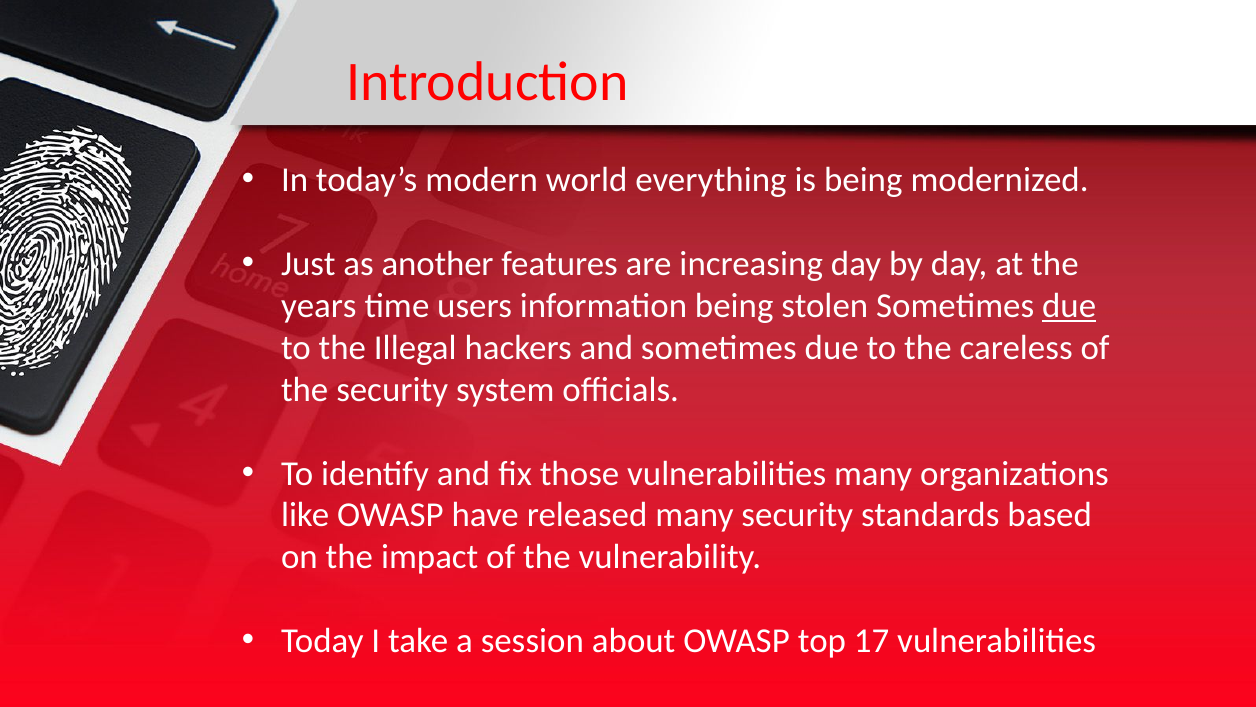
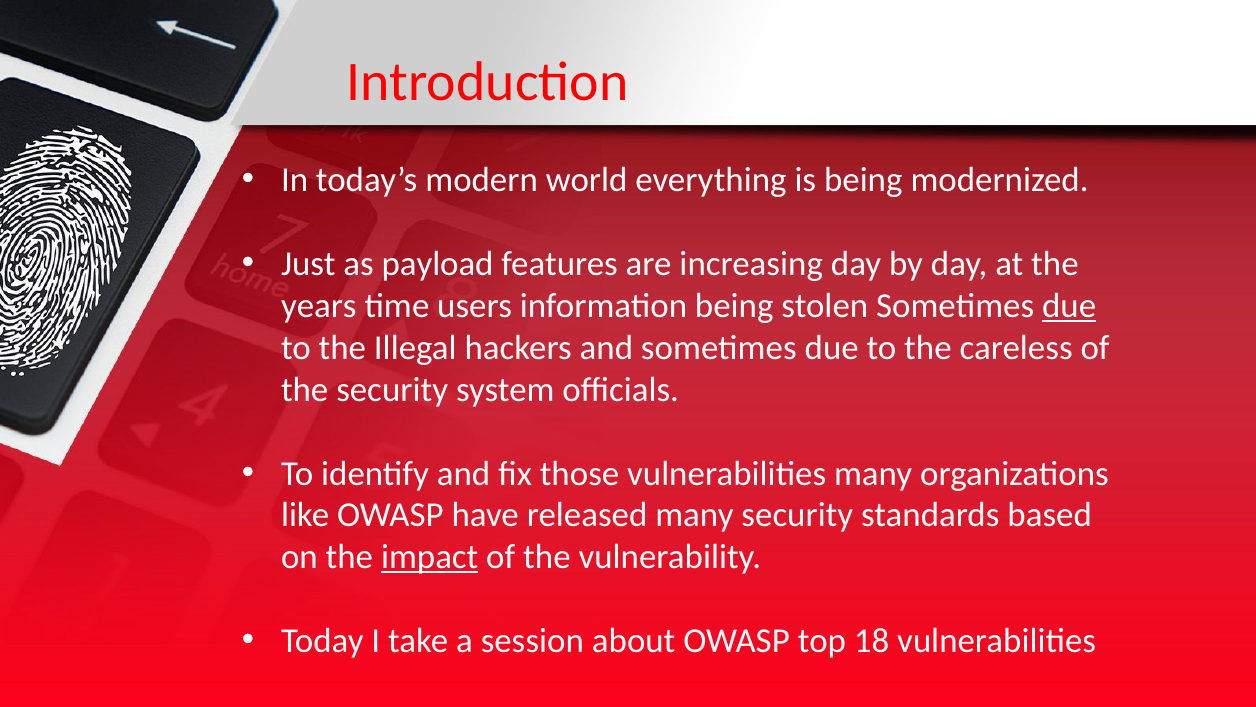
another: another -> payload (438, 264)
impact underline: none -> present (430, 557)
17: 17 -> 18 (872, 641)
